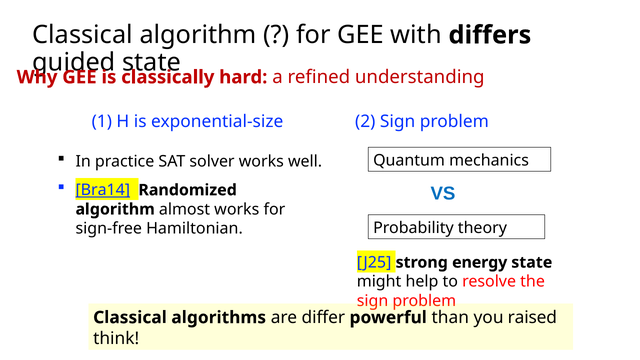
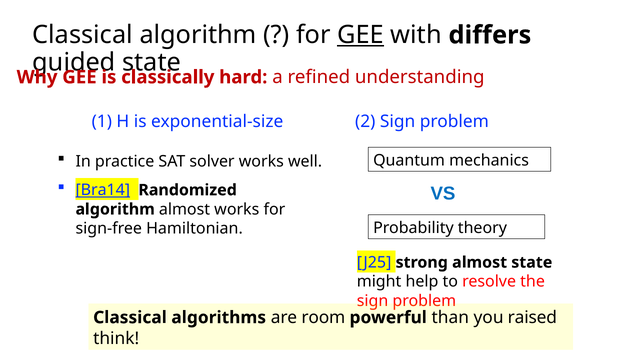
GEE underline: none -> present (360, 35)
strong energy: energy -> almost (480, 262)
differ: differ -> room (323, 318)
